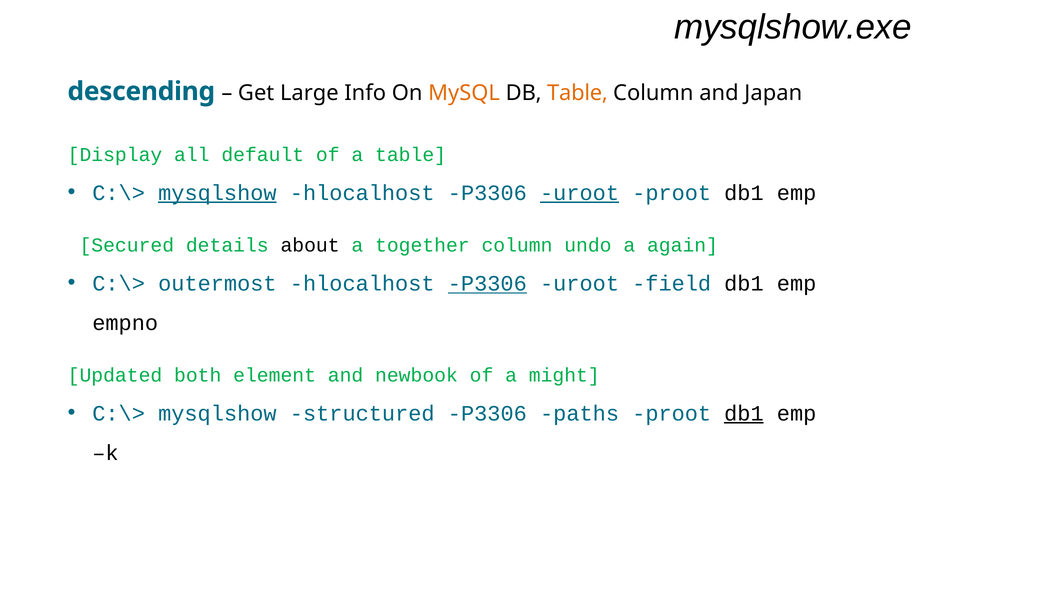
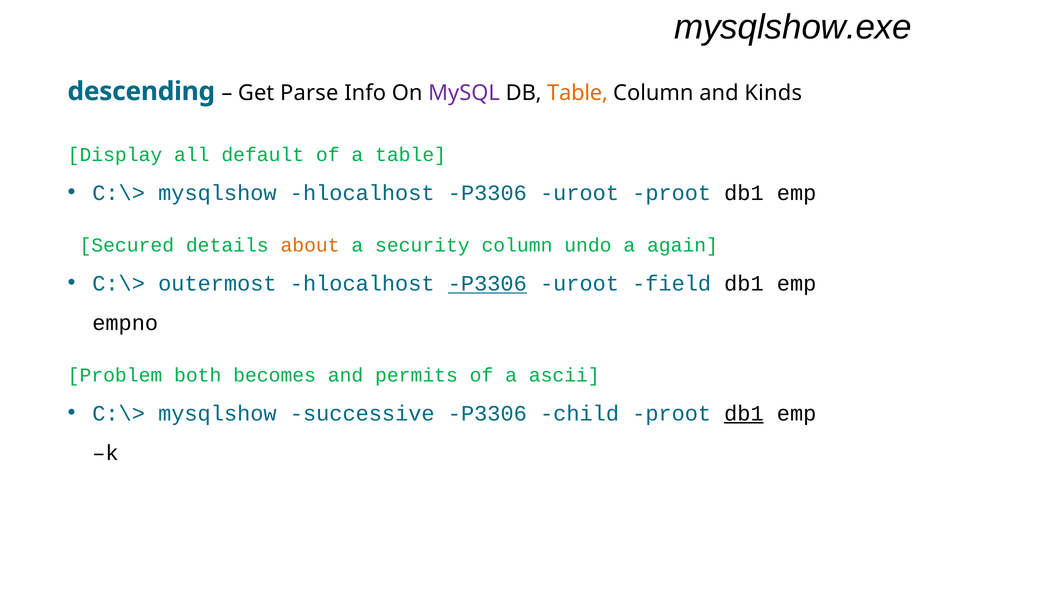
Large: Large -> Parse (309, 93)
MySQL colour: orange -> purple (464, 93)
Japan: Japan -> Kinds (773, 93)
mysqlshow underline: present -> none (217, 193)
uroot underline: present -> none (580, 193)
about colour: black -> orange (310, 245)
together: together -> security (422, 245)
Updated: Updated -> Problem (115, 375)
element: element -> becomes (275, 375)
newbook: newbook -> permits (416, 375)
might: might -> ascii (564, 375)
structured: structured -> successive (362, 414)
paths: paths -> child (580, 414)
